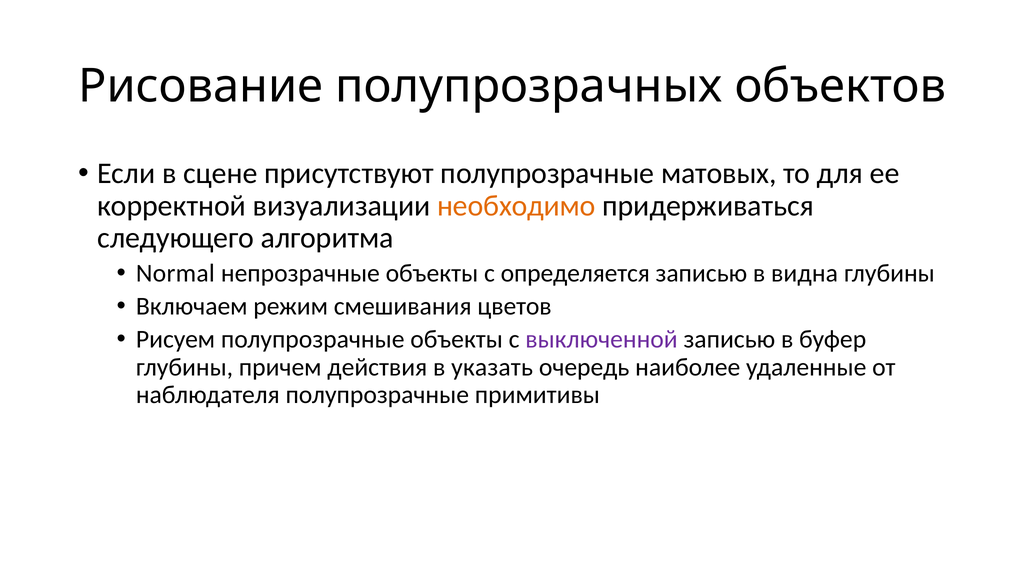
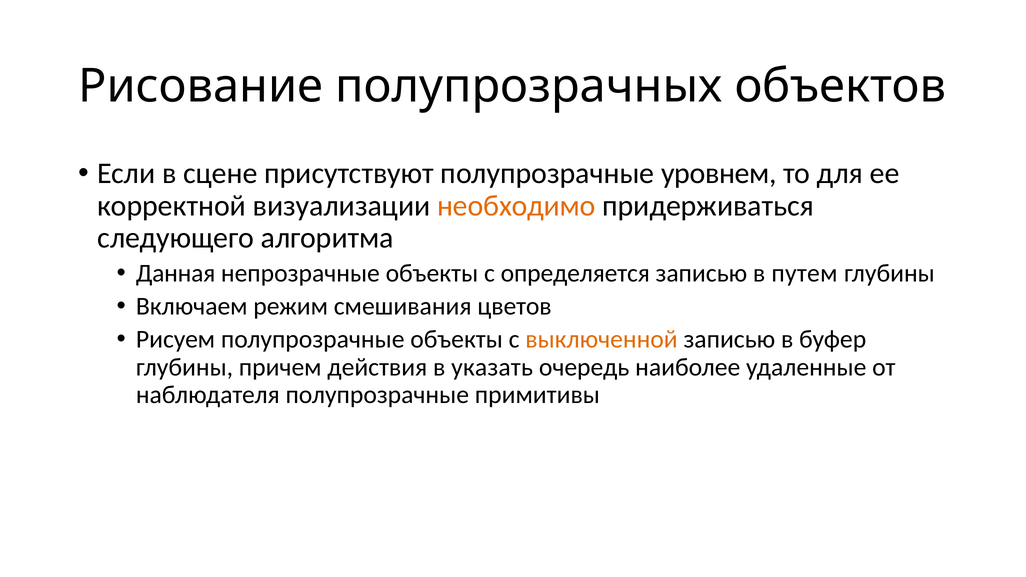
матовых: матовых -> уровнем (719, 173)
Normal: Normal -> Данная (176, 273)
видна: видна -> путем (804, 273)
выключенной colour: purple -> orange (602, 340)
